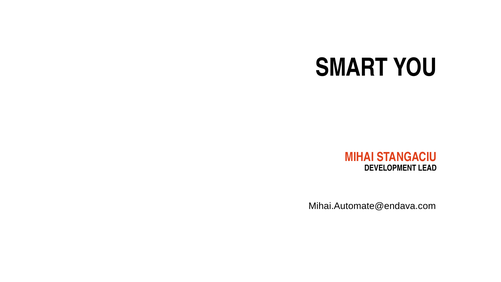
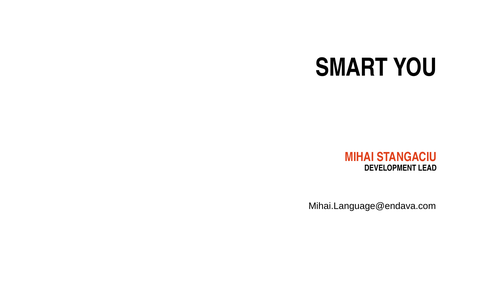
Mihai.Automate@endava.com: Mihai.Automate@endava.com -> Mihai.Language@endava.com (372, 206)
